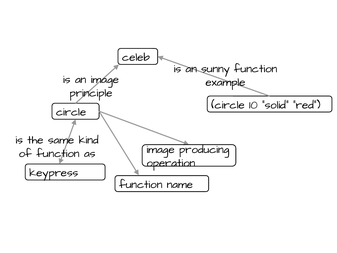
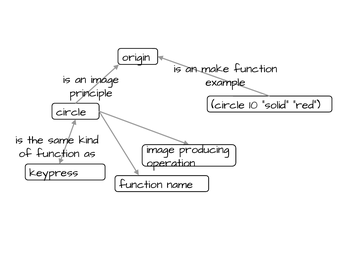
celeb: celeb -> origin (136, 57)
sunny: sunny -> make (215, 69)
